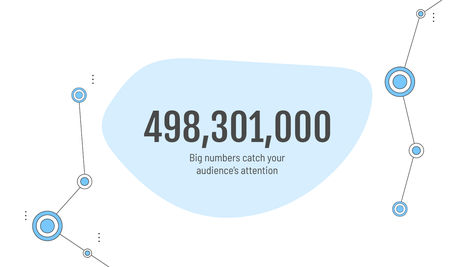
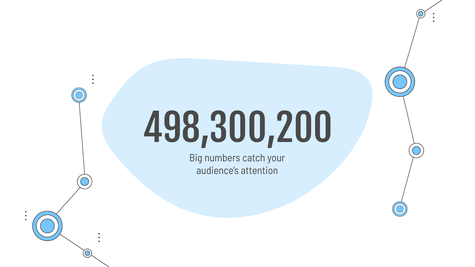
498,301,000: 498,301,000 -> 498,300,200 (238, 130)
